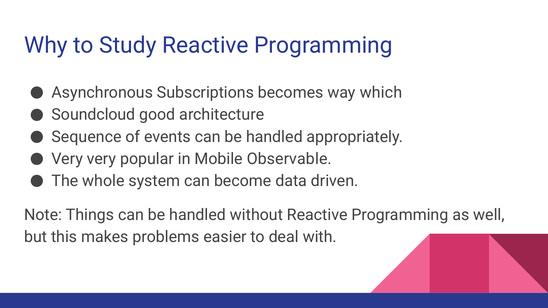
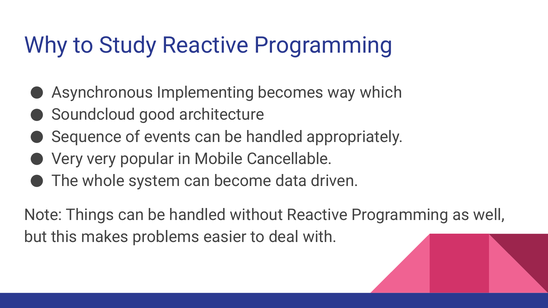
Subscriptions: Subscriptions -> Implementing (205, 93)
Observable: Observable -> Cancellable (289, 159)
